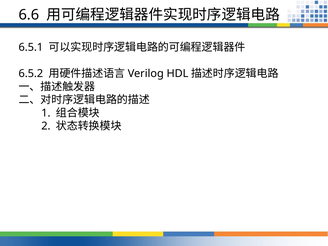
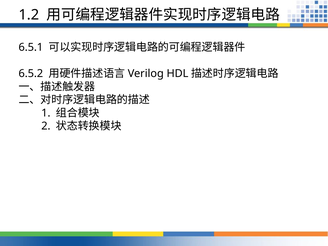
6.6: 6.6 -> 1.2 (29, 15)
